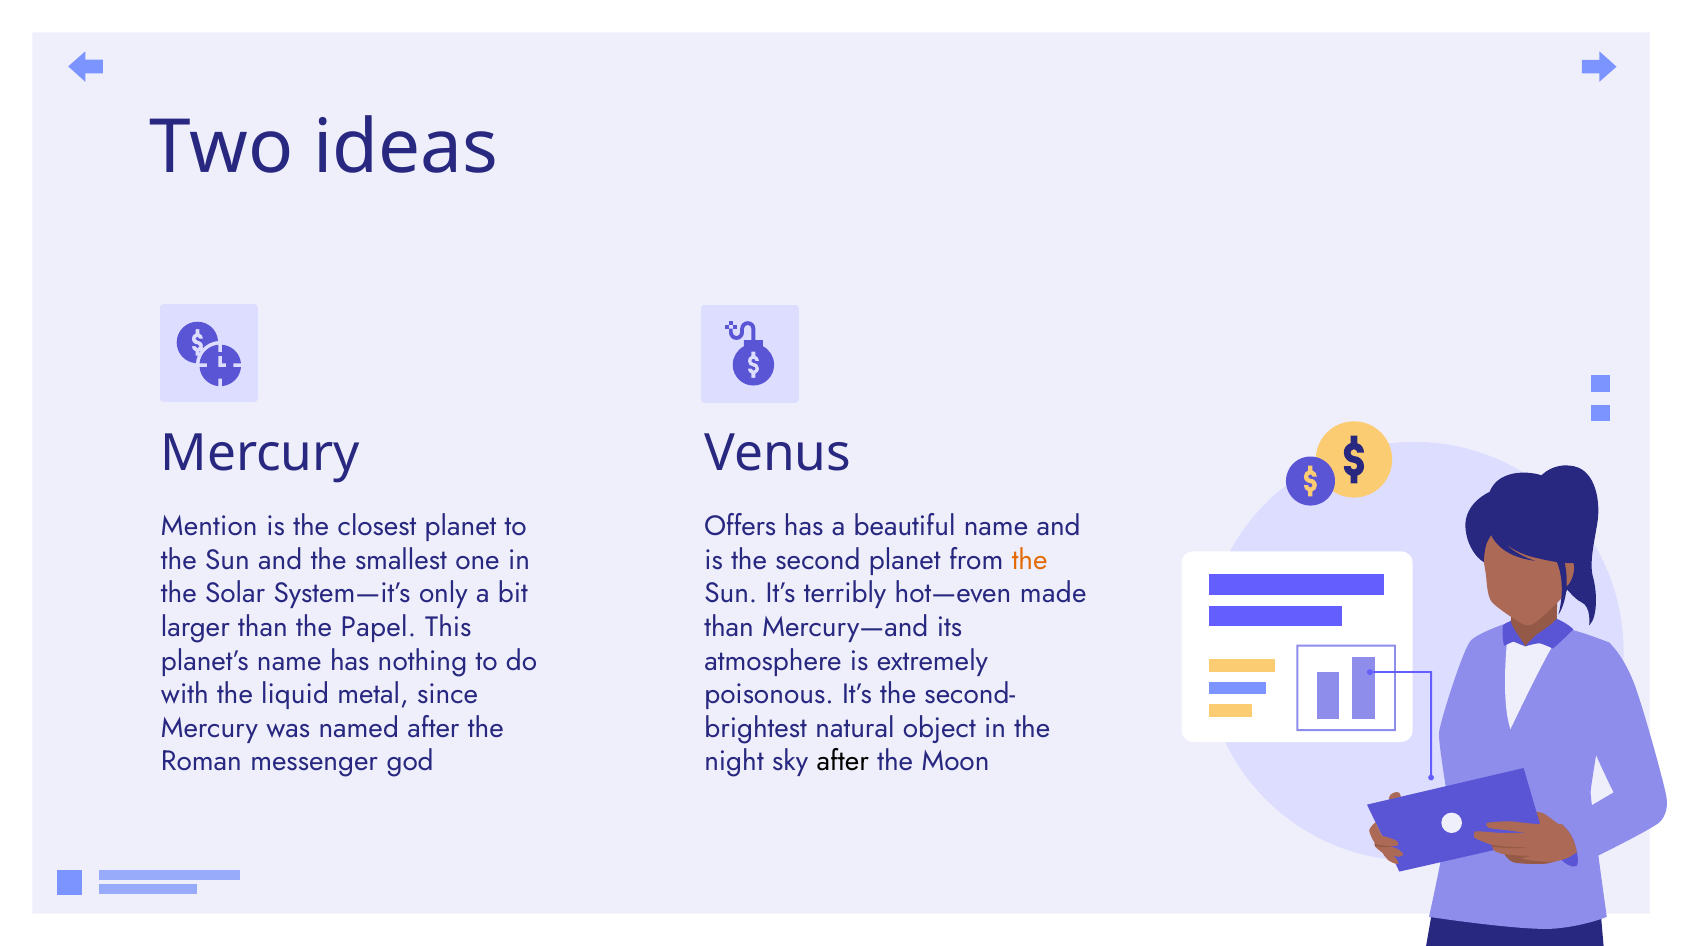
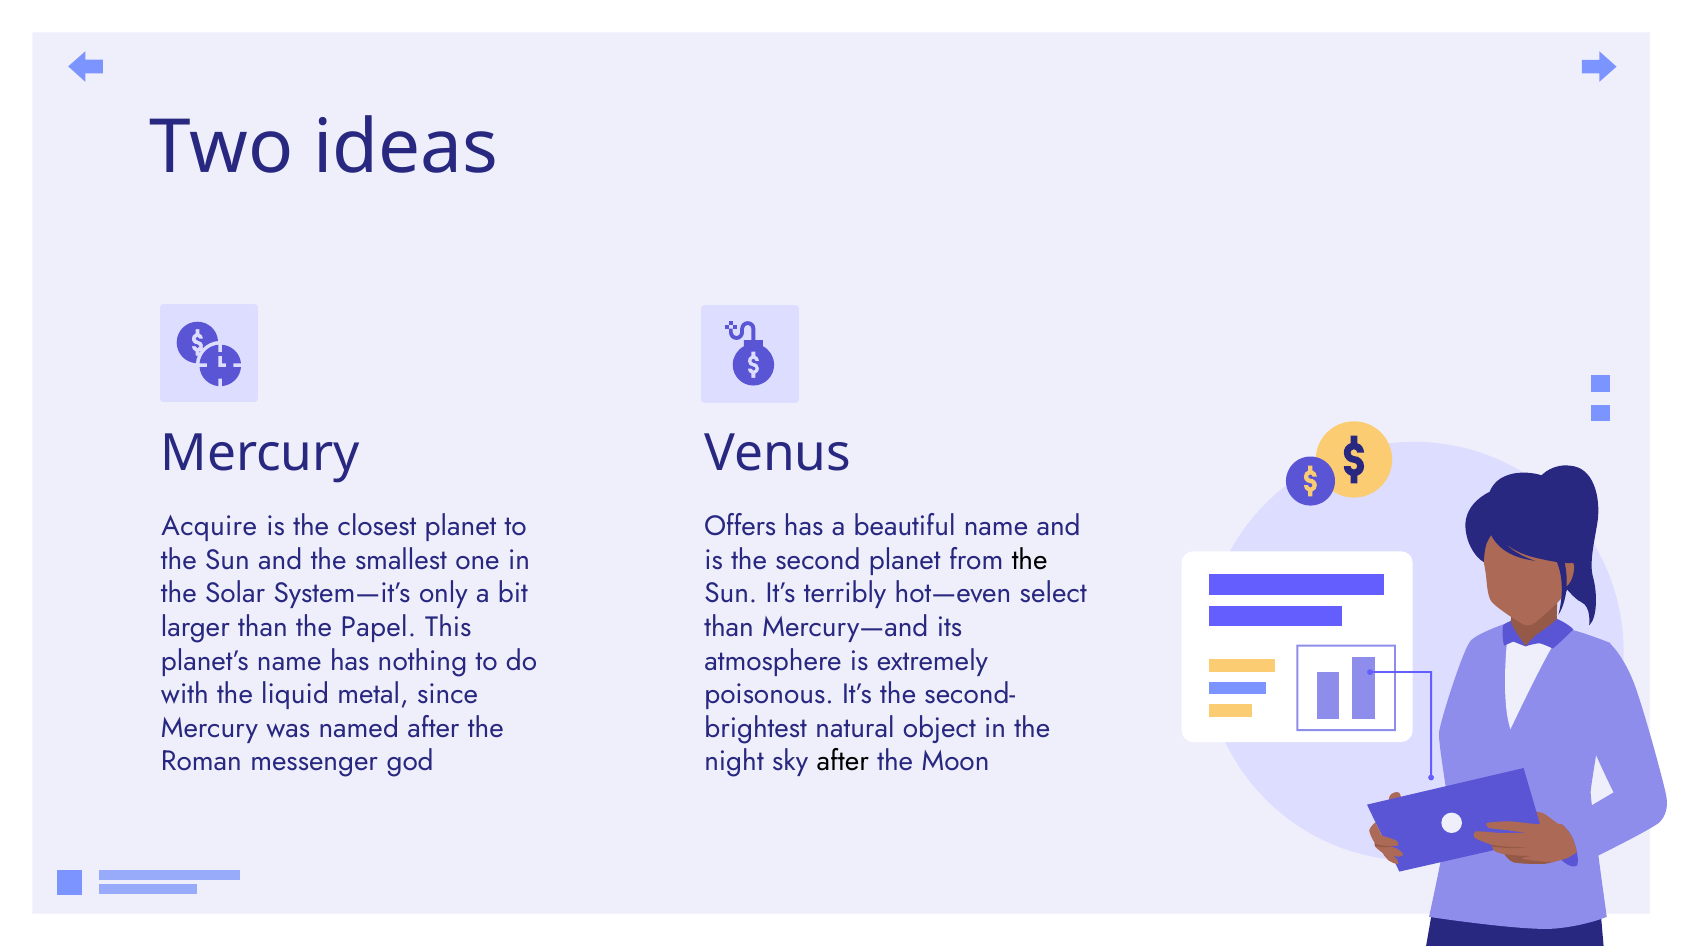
Mention: Mention -> Acquire (209, 526)
the colour: orange -> black (1030, 560)
made: made -> select (1053, 594)
